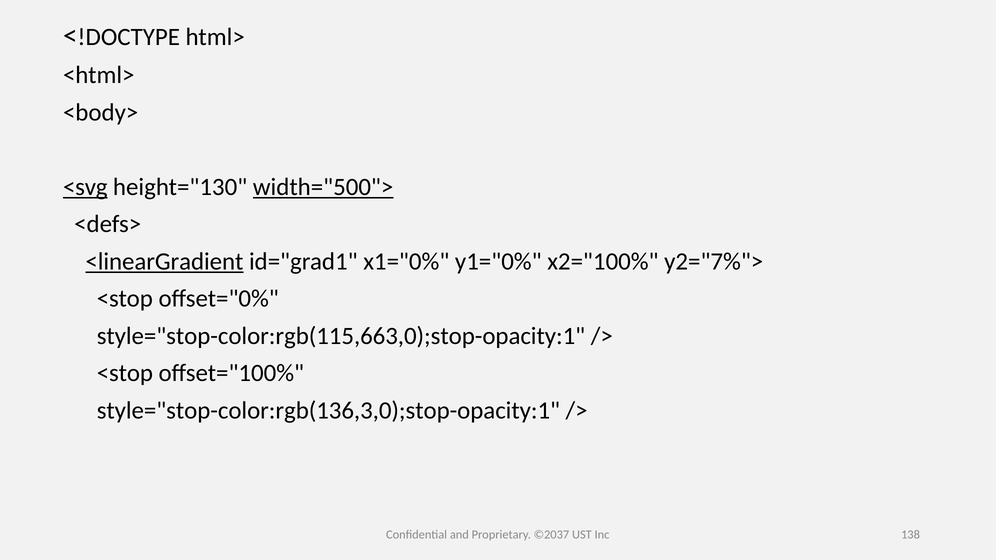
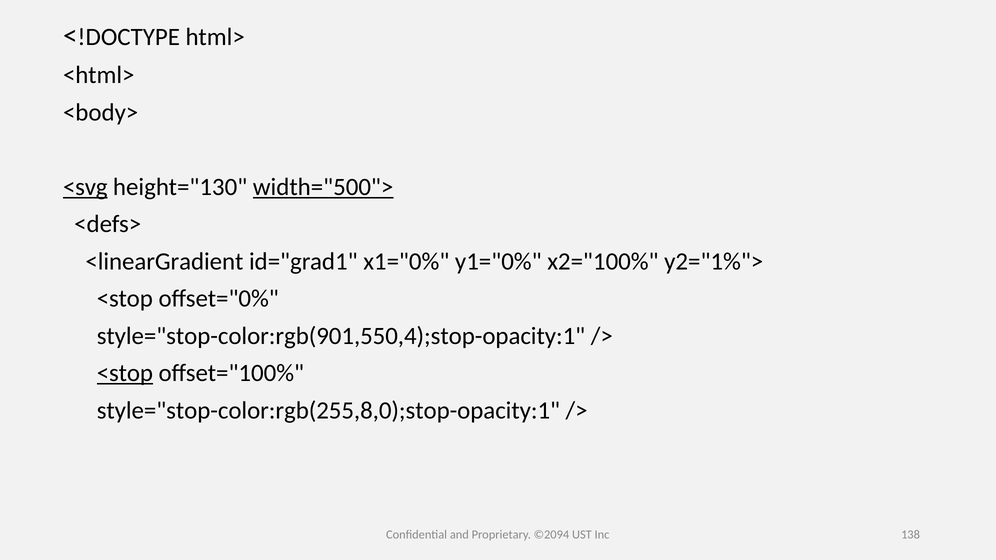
<linearGradient underline: present -> none (164, 261)
y2="7%">: y2="7%"> -> y2="1%"> (714, 261)
style="stop-color:rgb(115,663,0);stop-opacity:1: style="stop-color:rgb(115,663,0);stop-opacity:1 -> style="stop-color:rgb(901,550,4);stop-opacity:1 (341, 336)
<stop underline: none -> present (125, 373)
style="stop-color:rgb(136,3,0);stop-opacity:1: style="stop-color:rgb(136,3,0);stop-opacity:1 -> style="stop-color:rgb(255,8,0);stop-opacity:1 (328, 411)
©2037: ©2037 -> ©2094 (551, 535)
